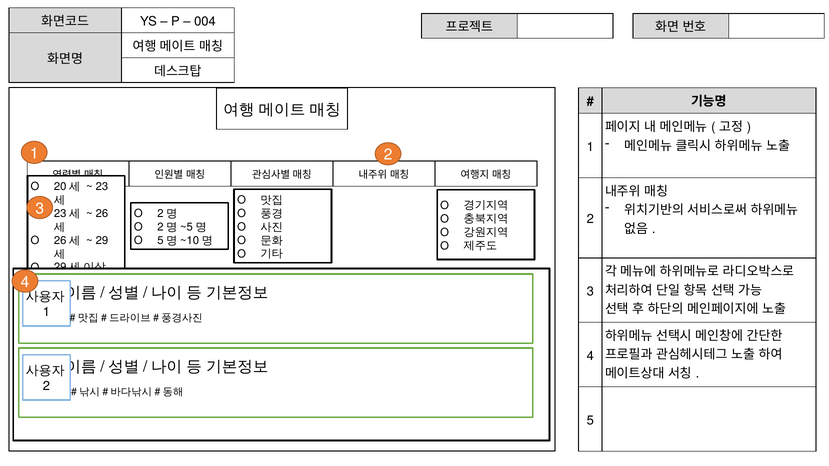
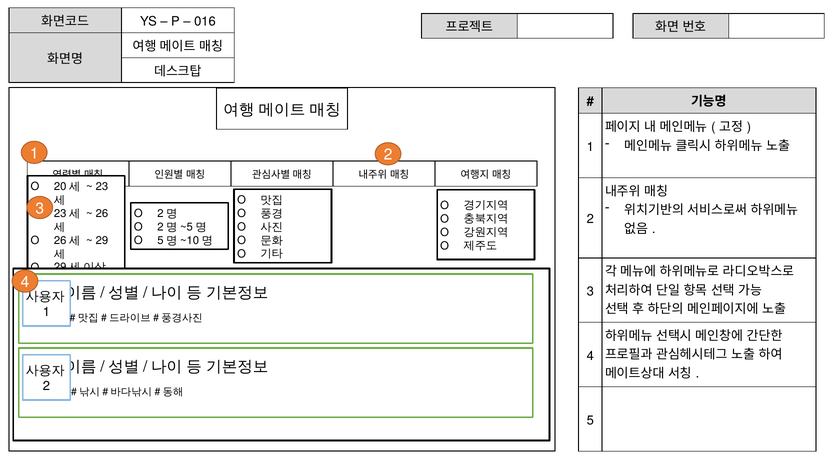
004: 004 -> 016 (205, 22)
